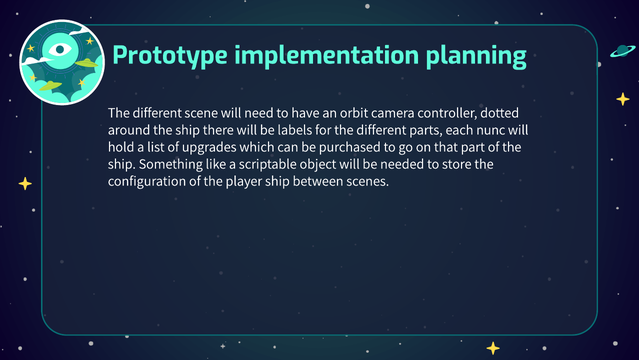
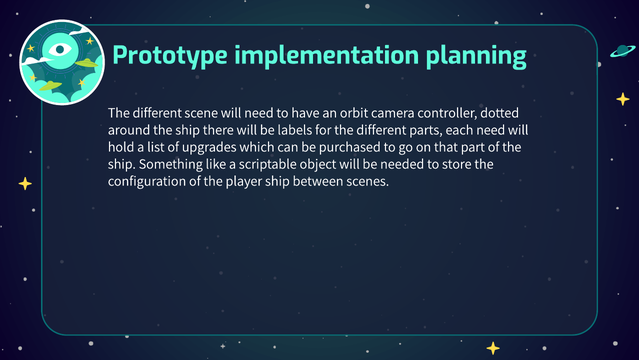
each nunc: nunc -> need (491, 130)
